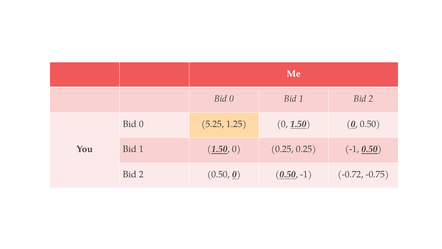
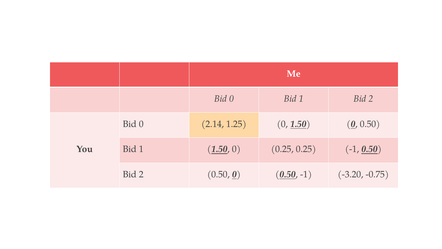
5.25: 5.25 -> 2.14 (213, 124)
-0.72: -0.72 -> -3.20 (350, 174)
